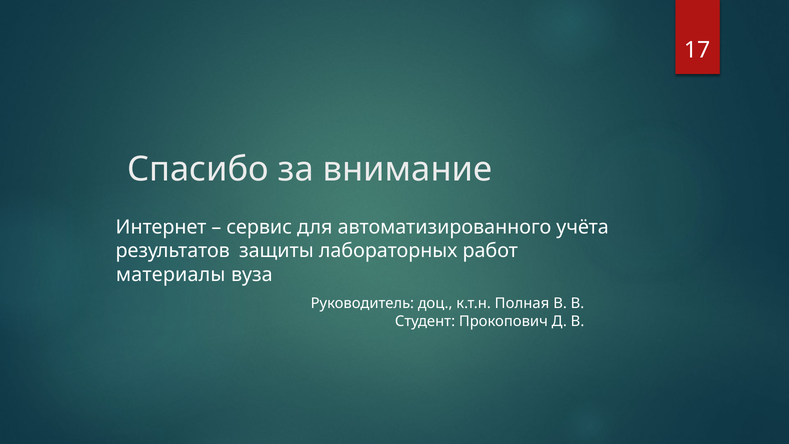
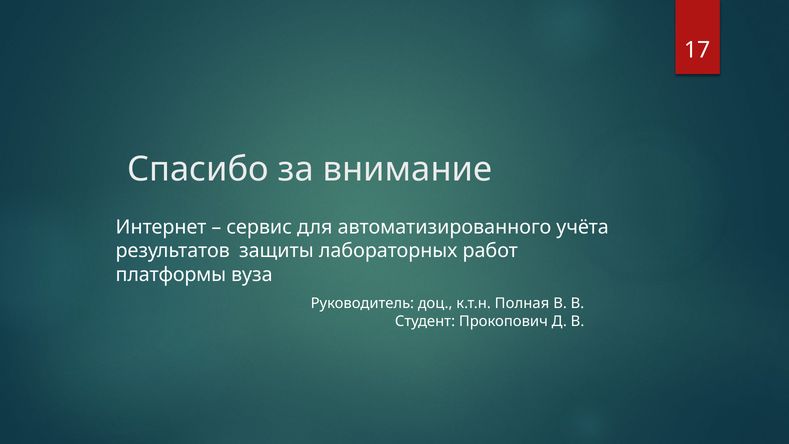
материалы: материалы -> платформы (171, 274)
